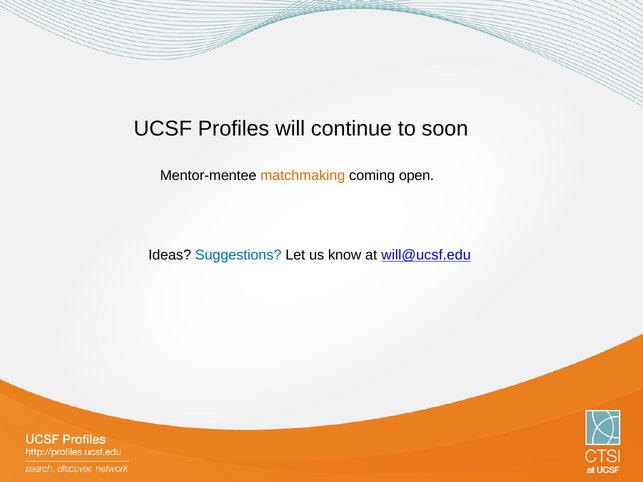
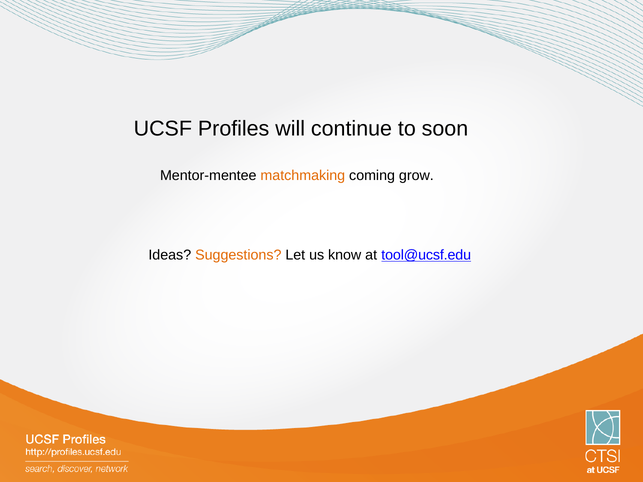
open: open -> grow (416, 176)
Suggestions colour: blue -> orange (238, 255)
will@ucsf.edu: will@ucsf.edu -> tool@ucsf.edu (426, 255)
